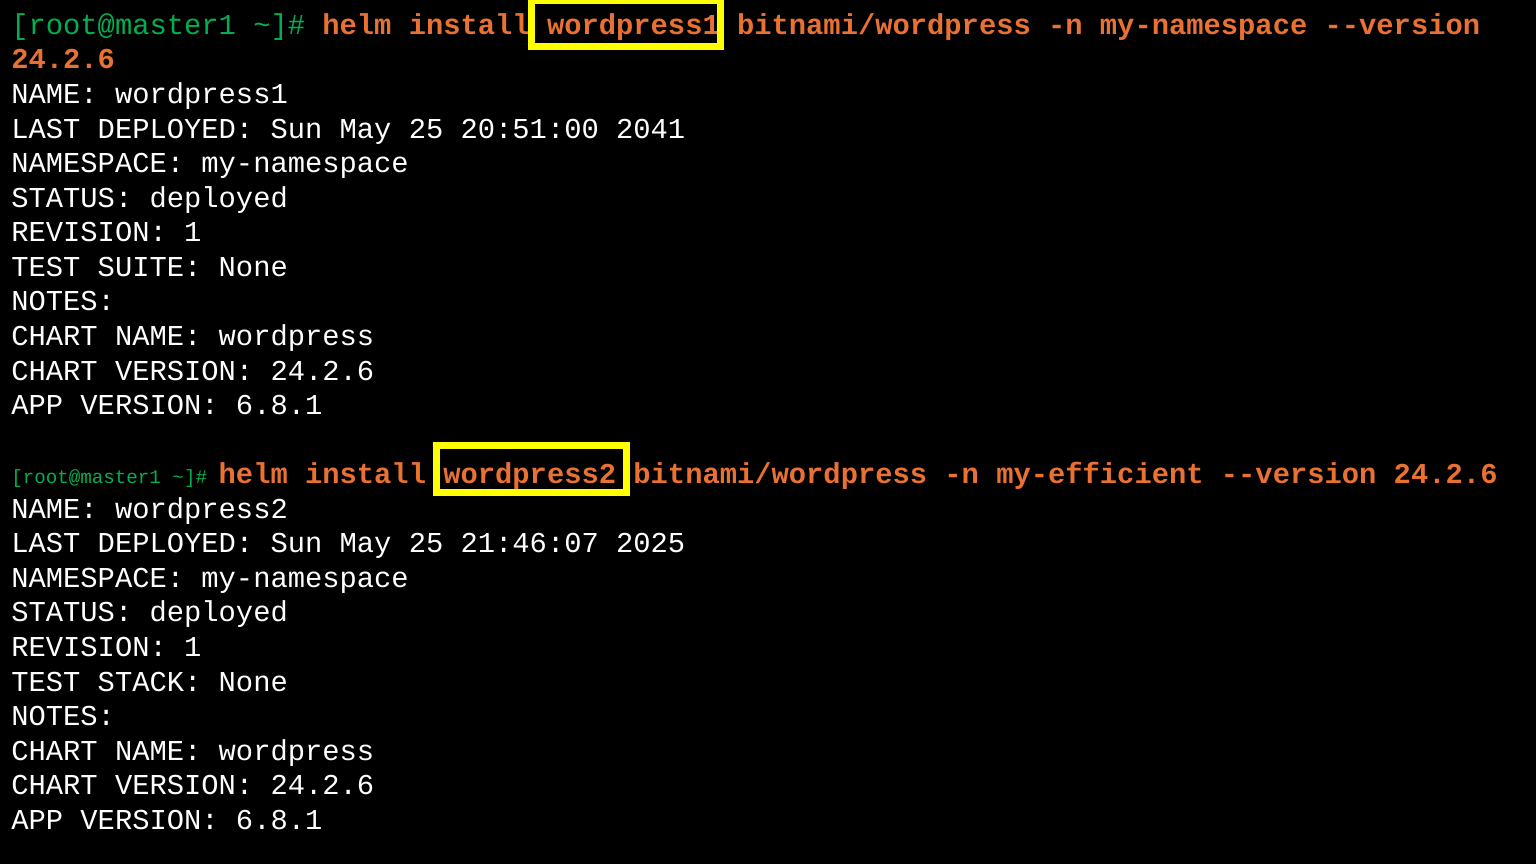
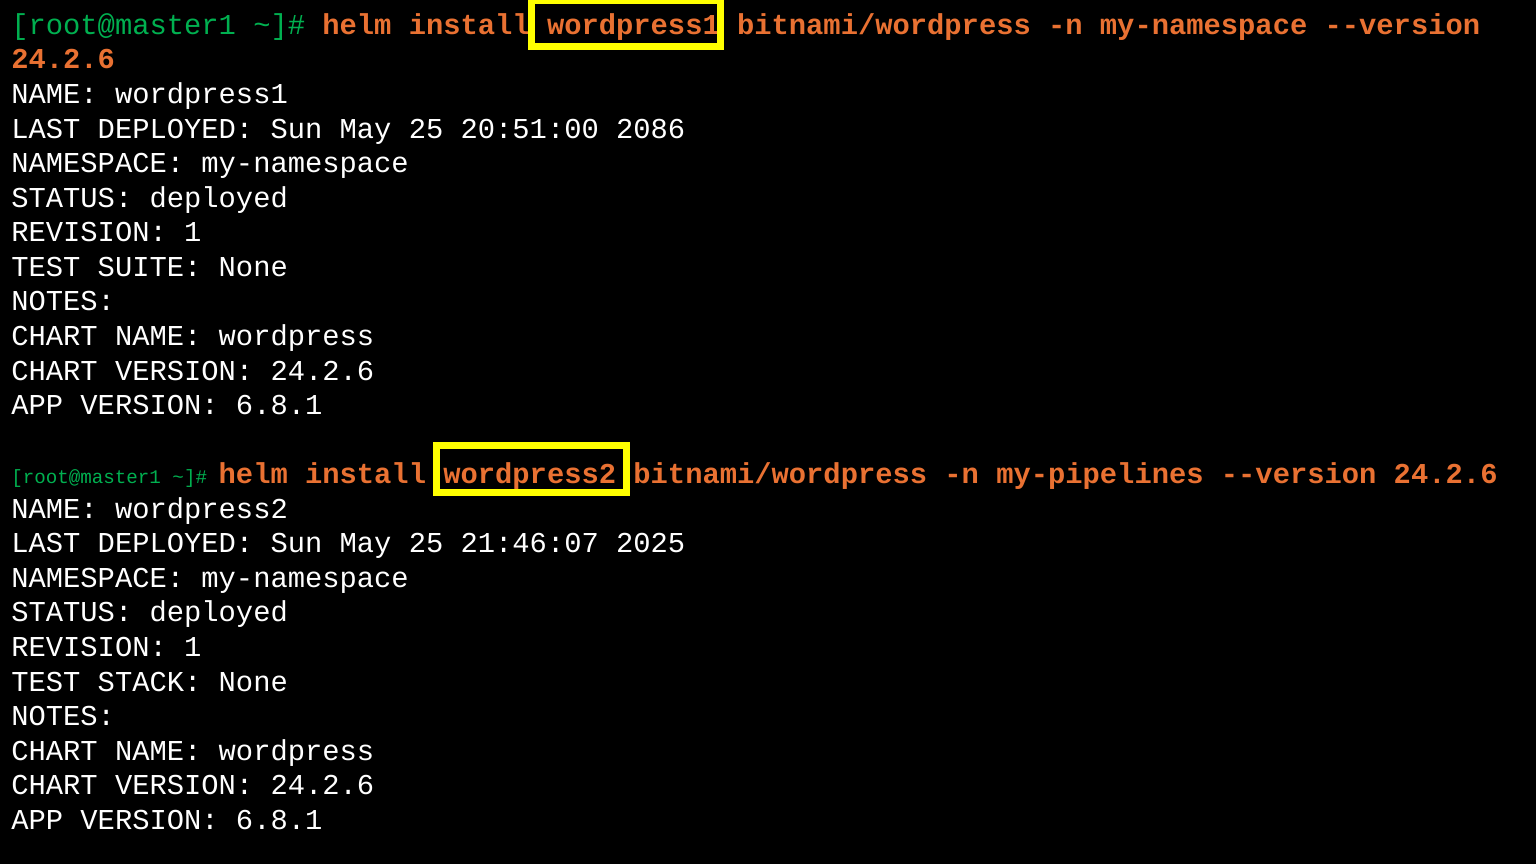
2041: 2041 -> 2086 (651, 129)
my-efficient: my-efficient -> my-pipelines (1100, 474)
